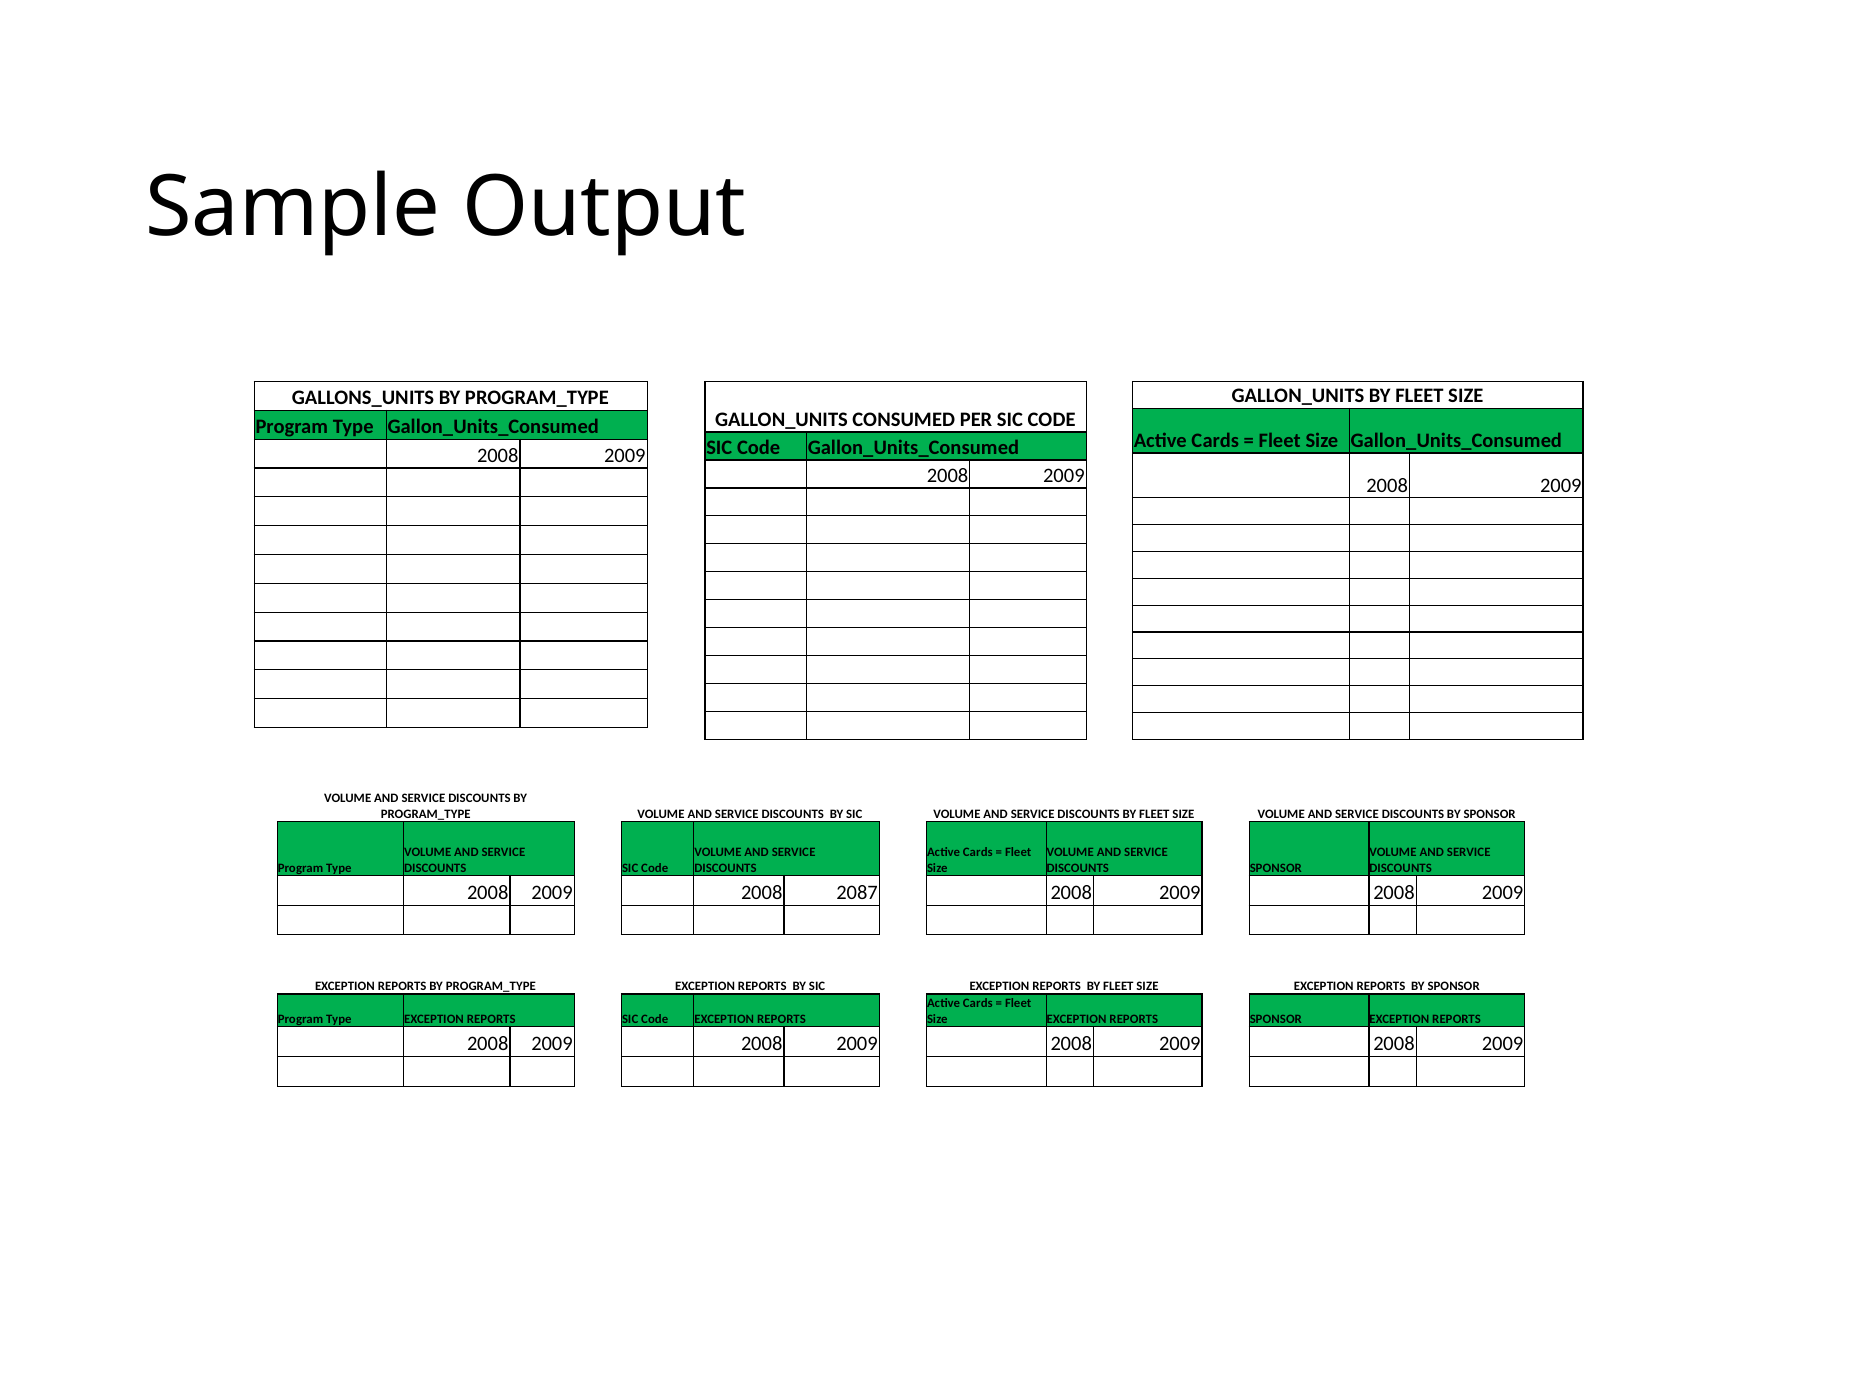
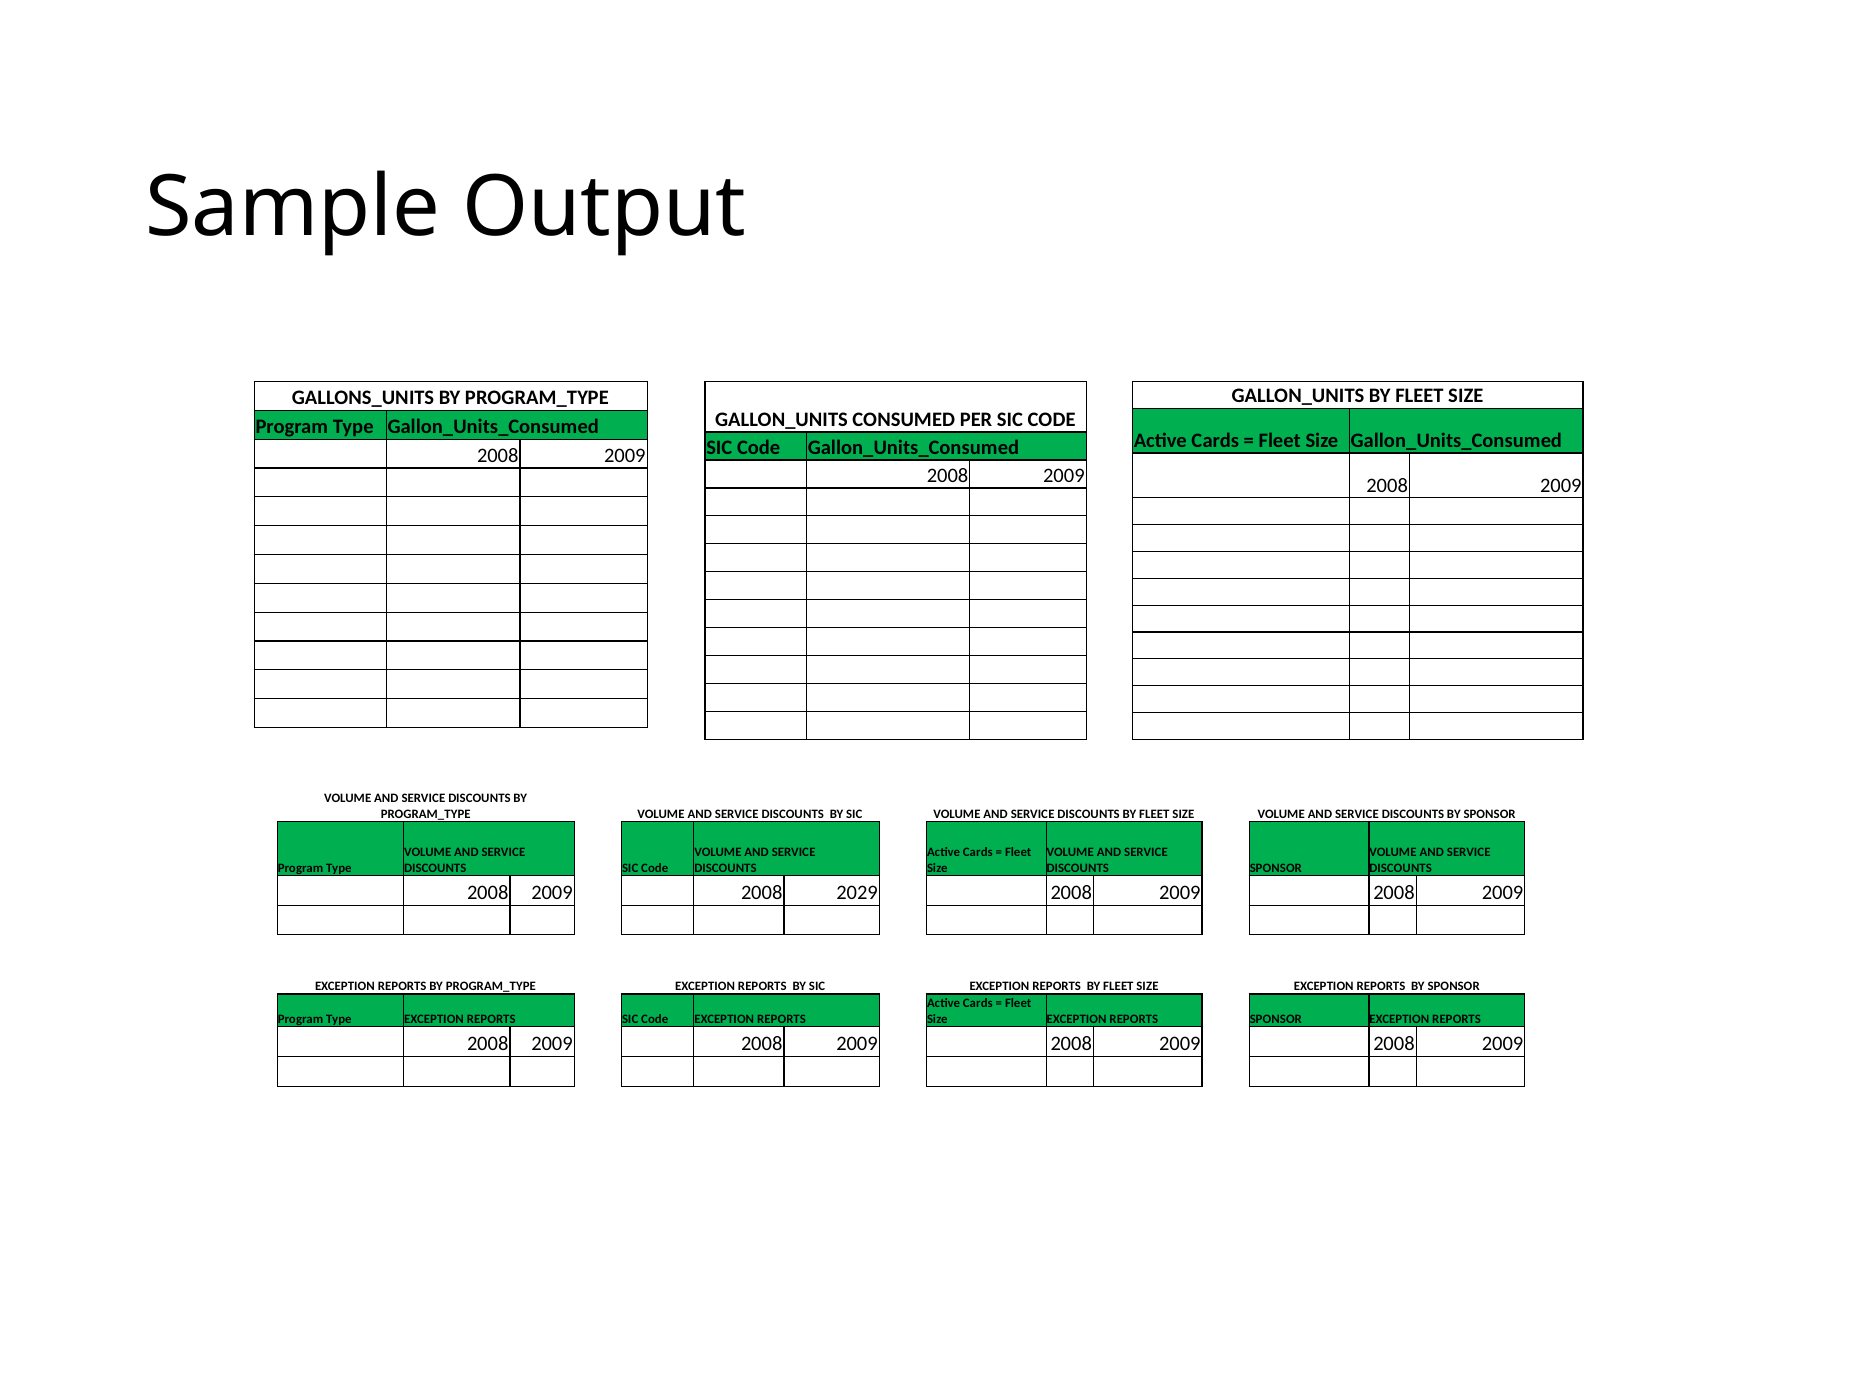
2087: 2087 -> 2029 (857, 893)
